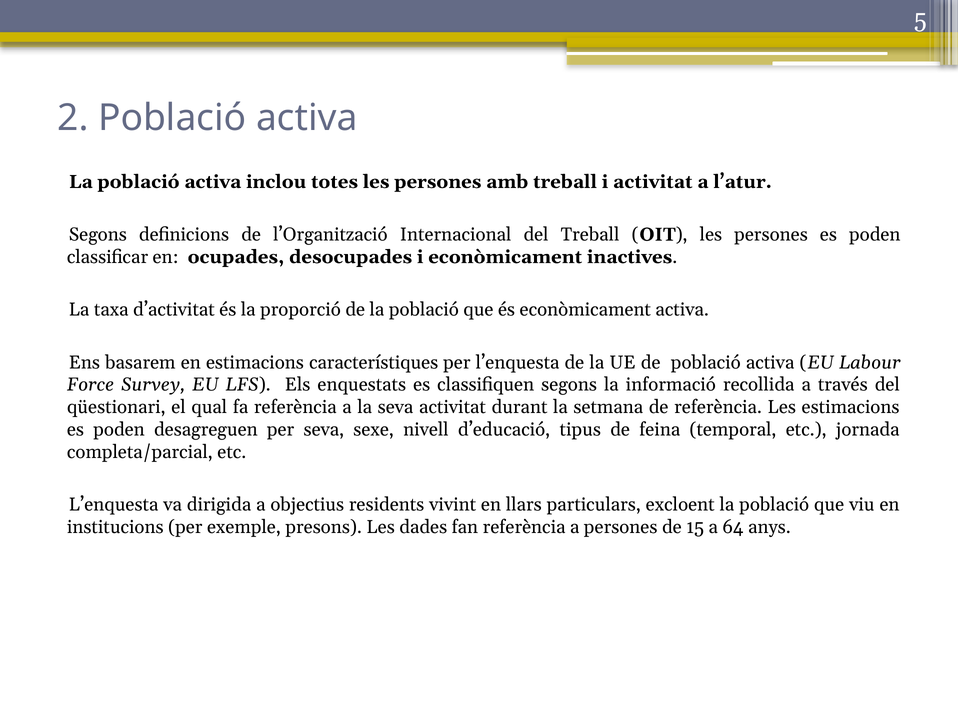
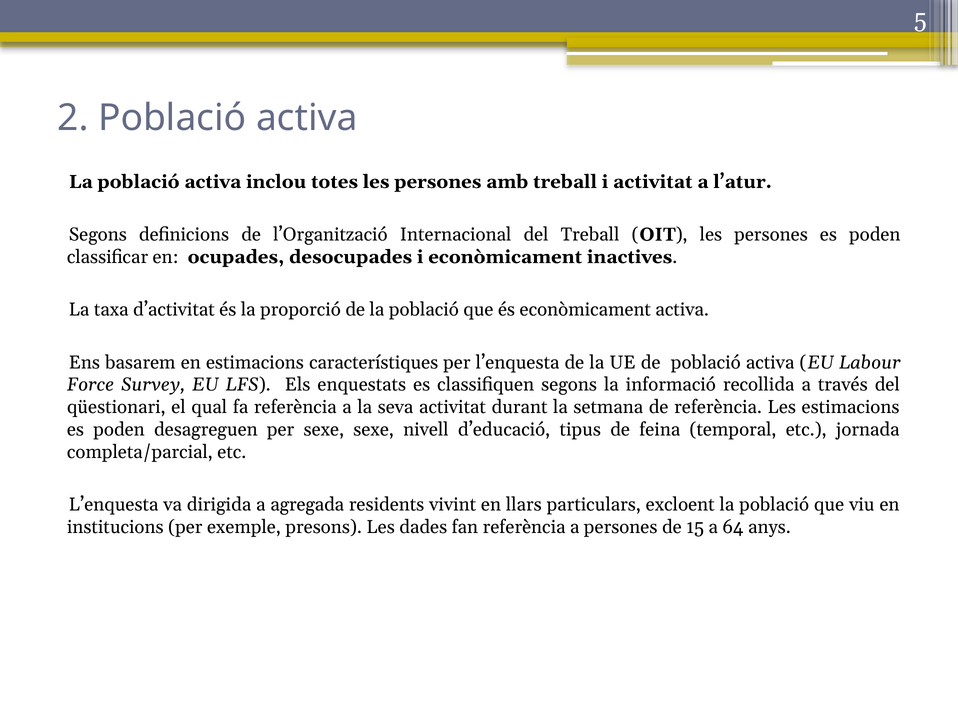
per seva: seva -> sexe (324, 430)
objectius: objectius -> agregada (307, 505)
